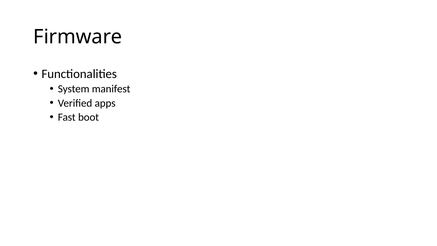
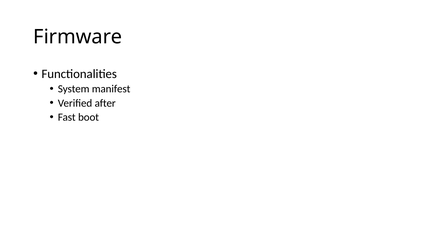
apps: apps -> after (105, 103)
